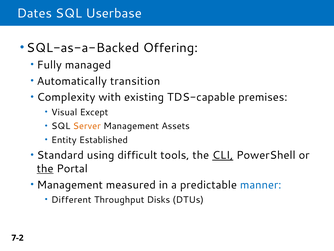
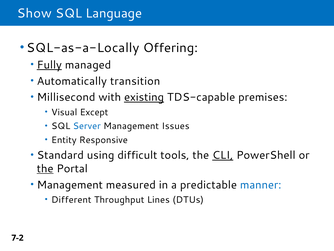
Dates: Dates -> Show (34, 13)
Userbase: Userbase -> Language (114, 13)
SQL-as-a-Backed: SQL-as-a-Backed -> SQL-as-a-Locally (83, 48)
Fully underline: none -> present (49, 65)
Complexity: Complexity -> Millisecond (66, 97)
existing underline: none -> present (144, 97)
Server colour: orange -> blue (87, 126)
Assets: Assets -> Issues (176, 126)
Established: Established -> Responsive (103, 140)
Disks: Disks -> Lines (158, 199)
